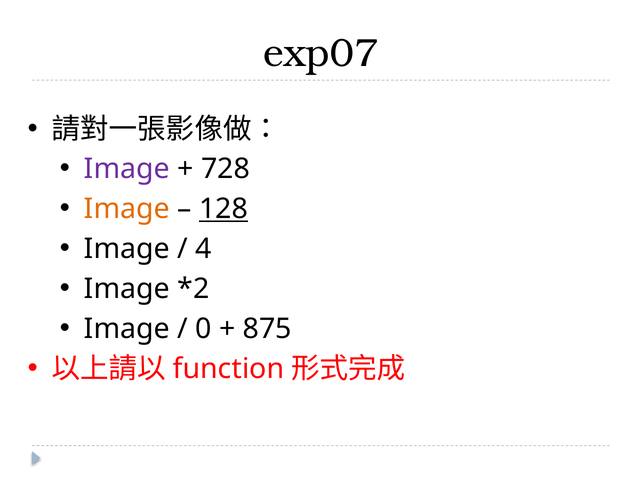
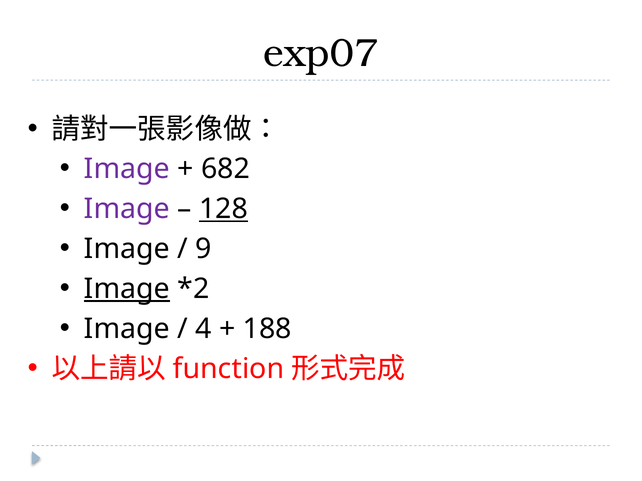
728: 728 -> 682 (226, 169)
Image colour: orange -> purple (127, 209)
4: 4 -> 9 (203, 249)
Image underline: none -> present (127, 289)
0: 0 -> 4 (203, 329)
875: 875 -> 188 (267, 329)
